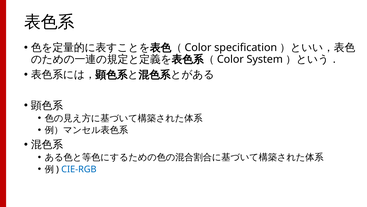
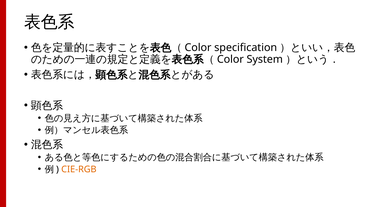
CIE-RGB colour: blue -> orange (79, 169)
